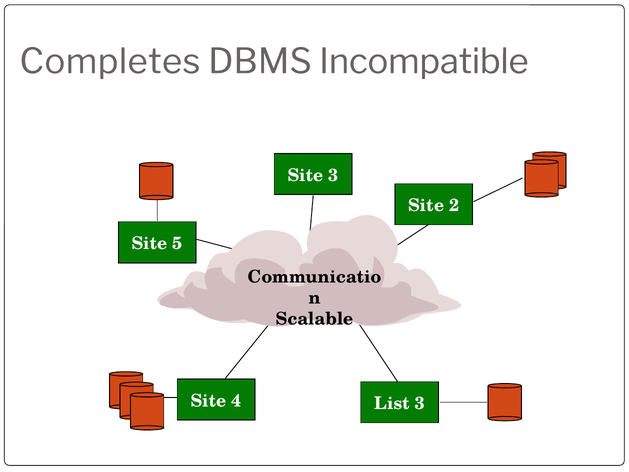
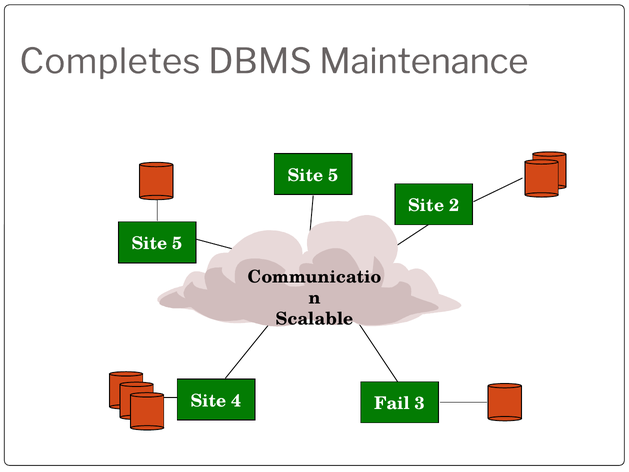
Incompatible: Incompatible -> Maintenance (424, 62)
3: 3 -> 5 (333, 175)
List: List -> Fail (392, 403)
